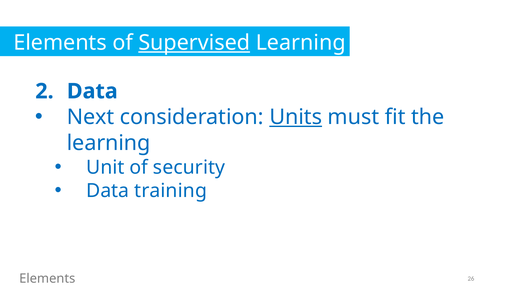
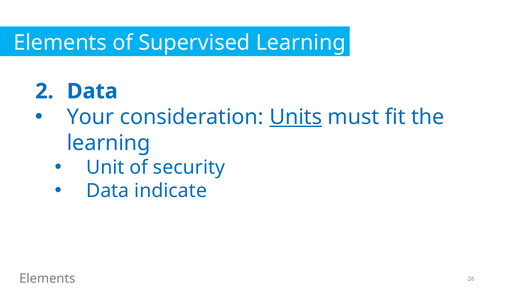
Supervised underline: present -> none (194, 43)
Next: Next -> Your (90, 117)
training: training -> indicate (171, 191)
